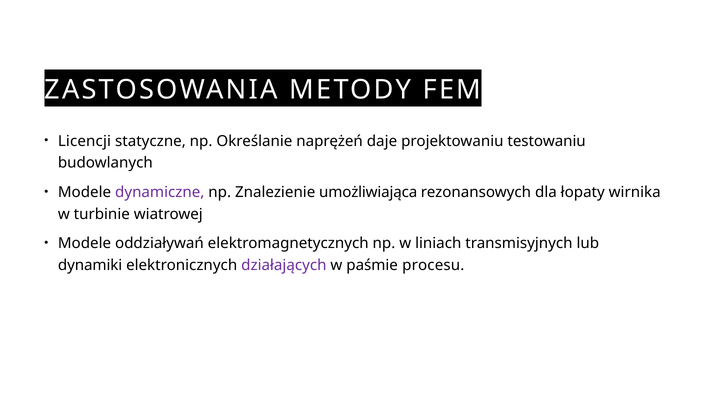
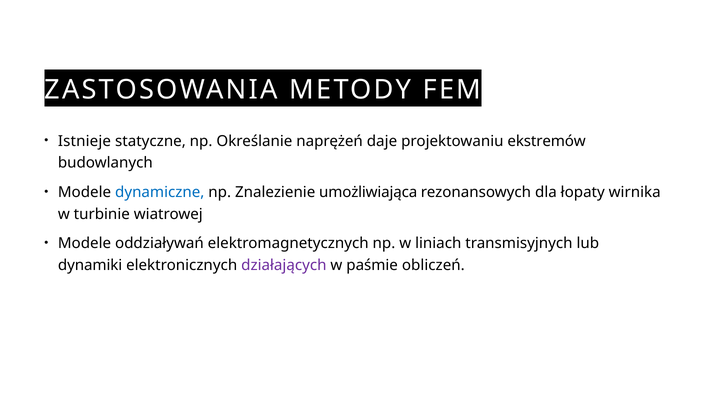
Licencji: Licencji -> Istnieje (84, 141)
testowaniu: testowaniu -> ekstremów (547, 141)
dynamiczne colour: purple -> blue (160, 192)
procesu: procesu -> obliczeń (433, 265)
